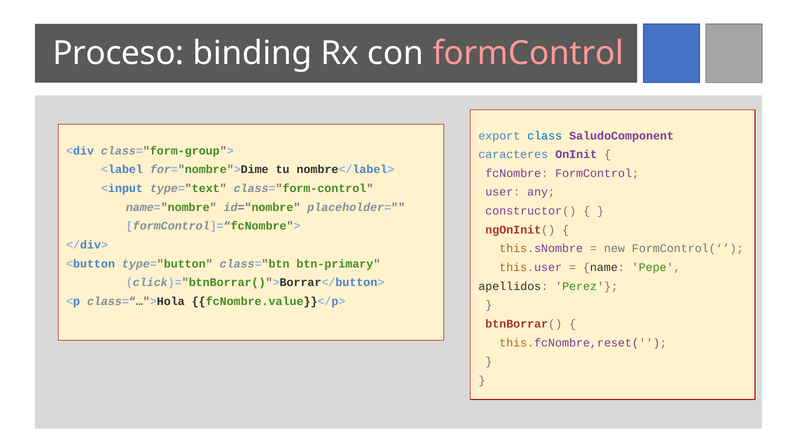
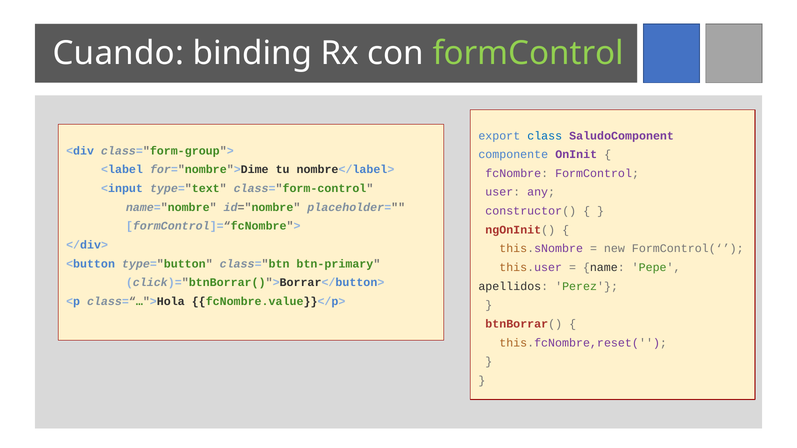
Proceso: Proceso -> Cuando (118, 53)
formControl colour: pink -> light green (528, 53)
caracteres: caracteres -> componente (513, 155)
